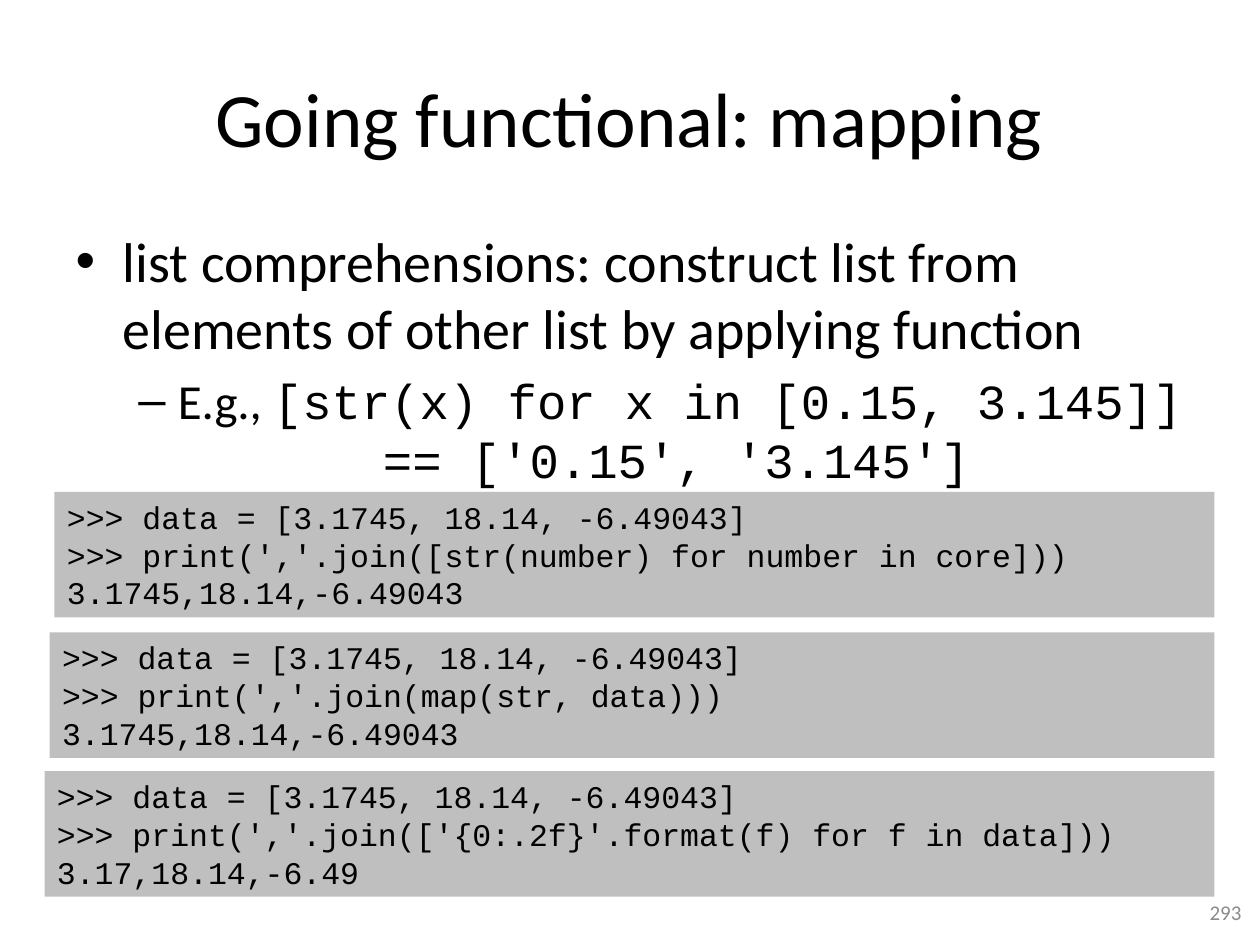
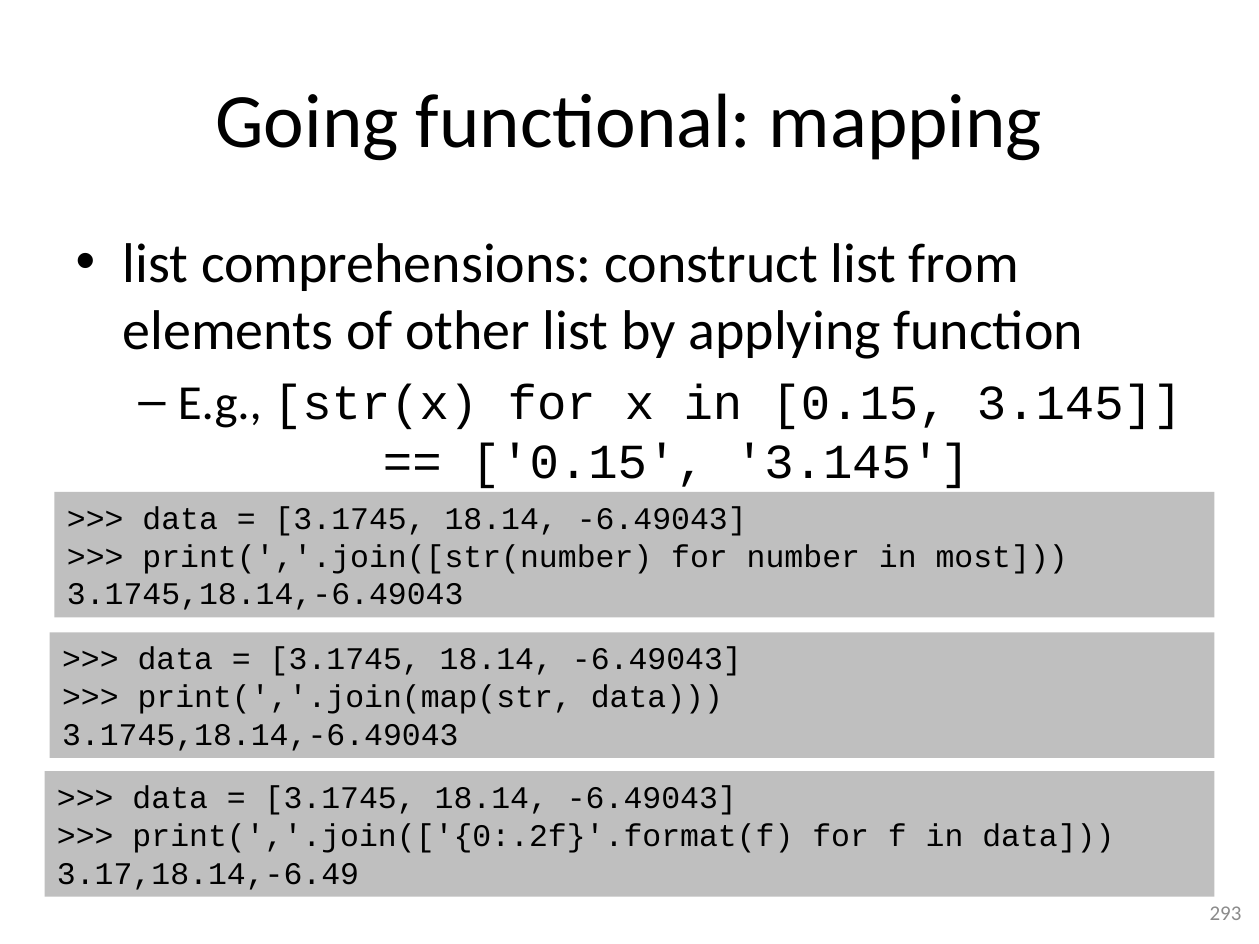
core: core -> most (1002, 557)
